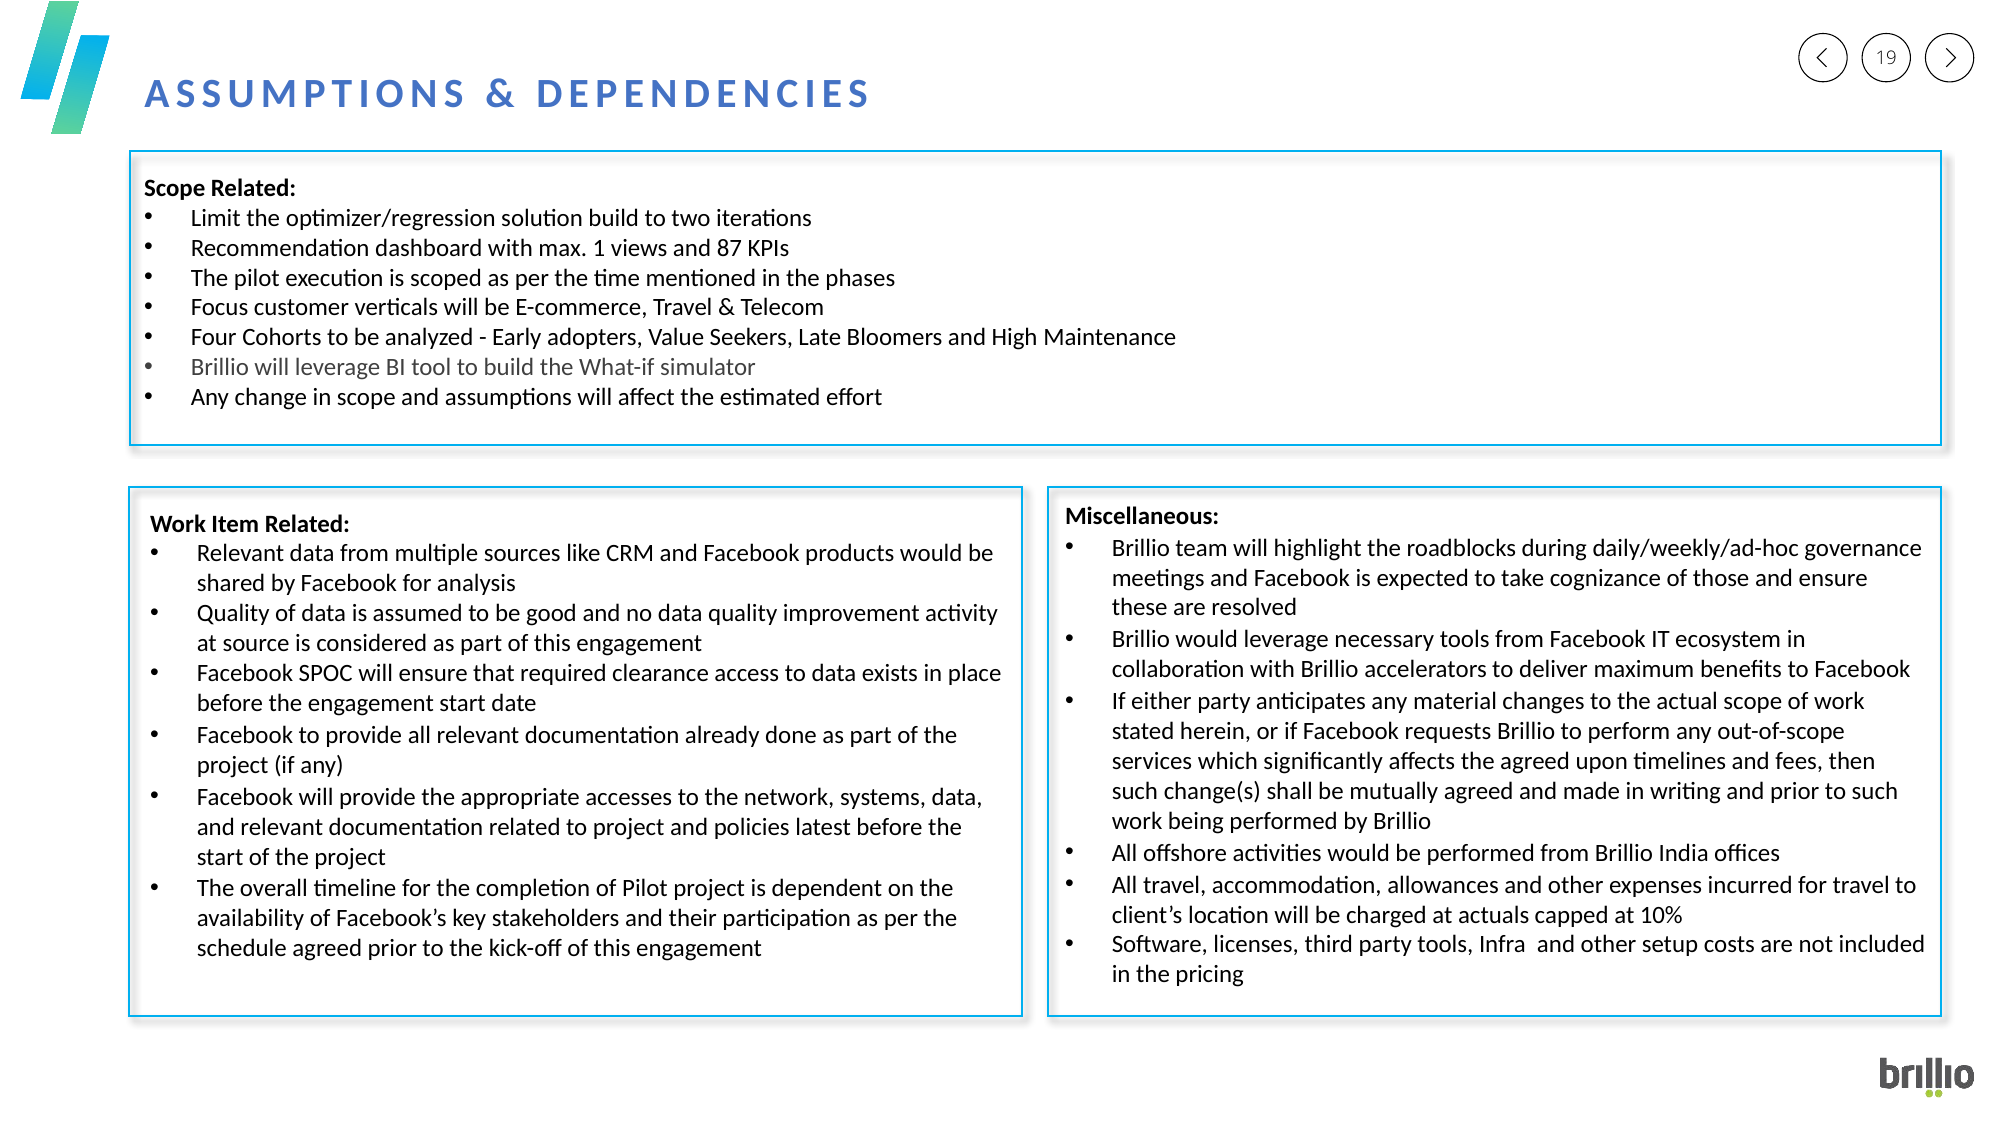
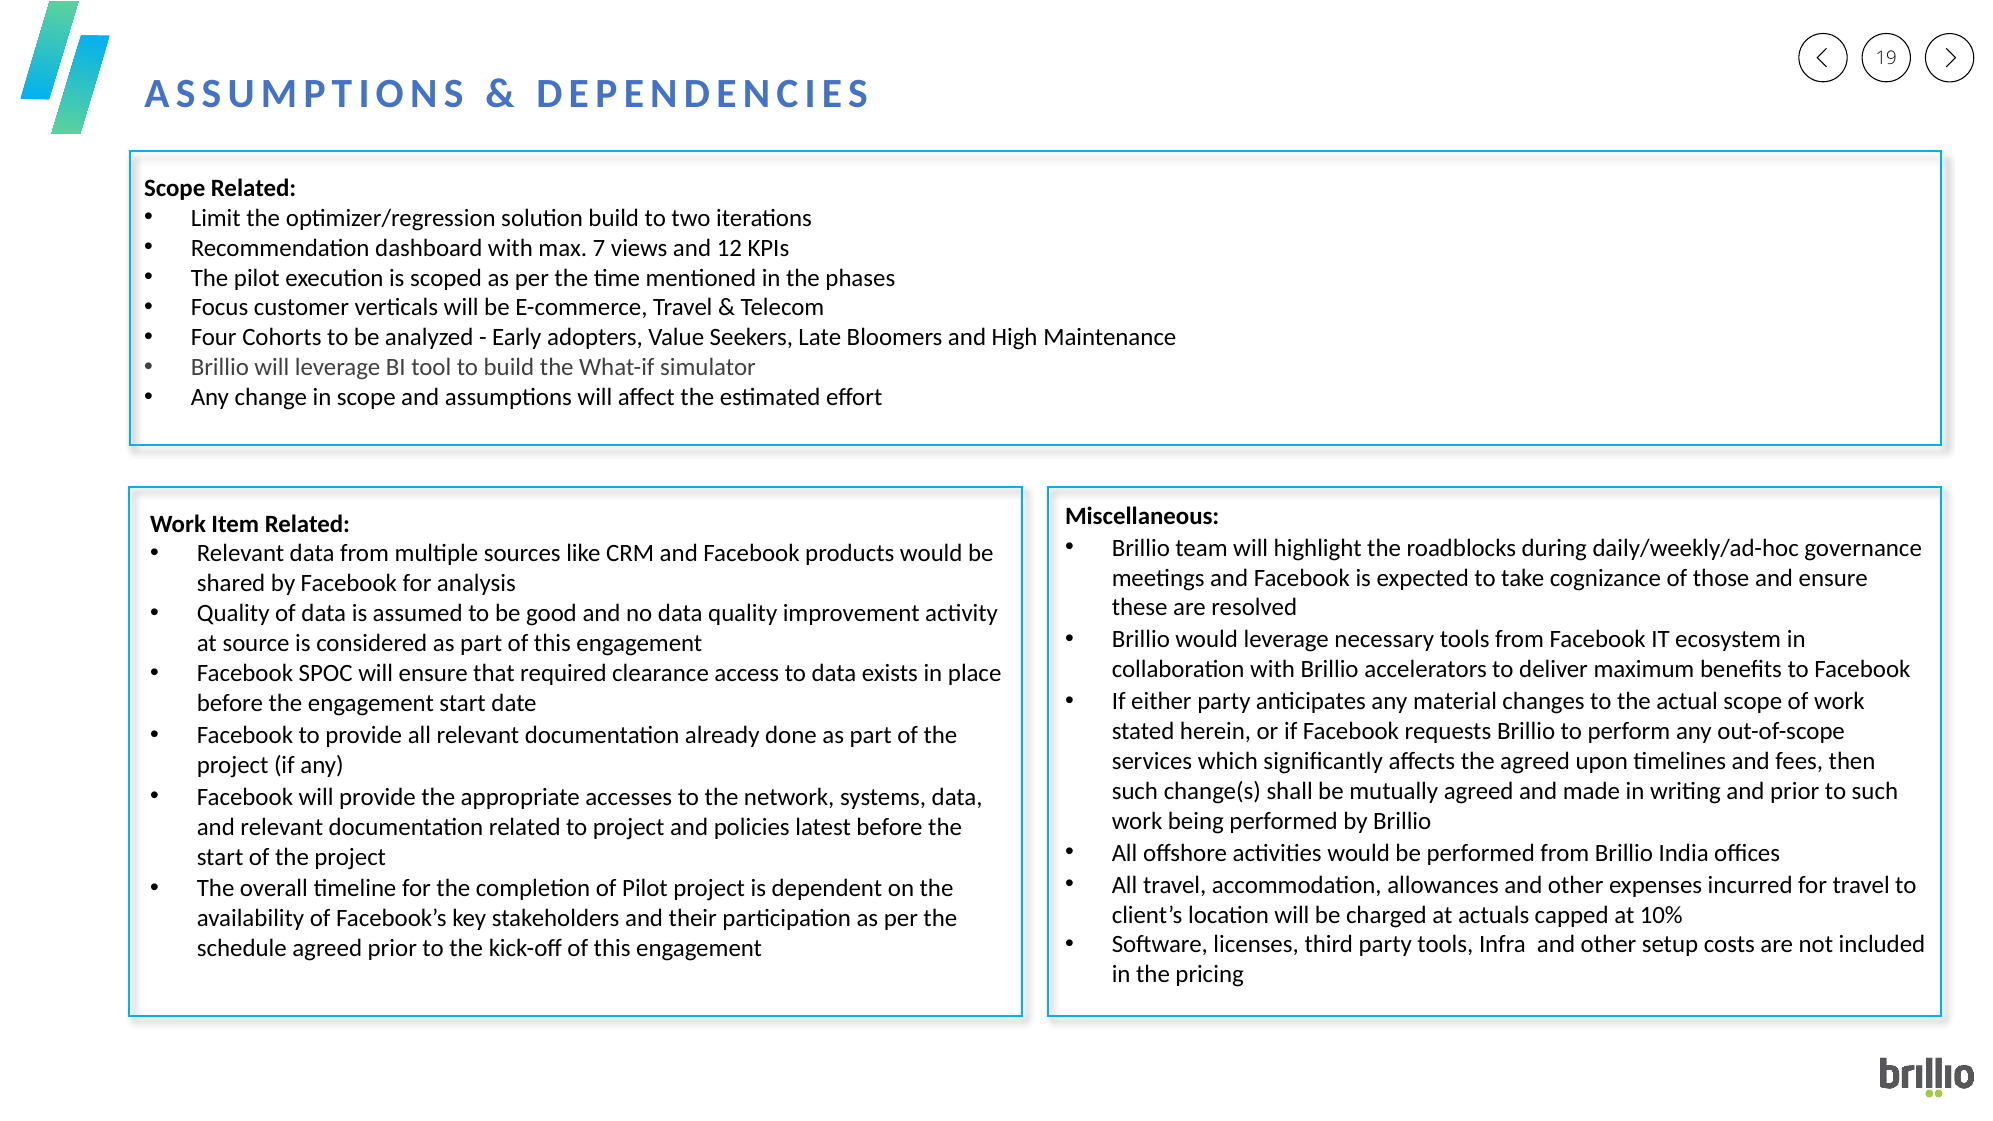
1: 1 -> 7 (599, 248)
87: 87 -> 12 (729, 248)
